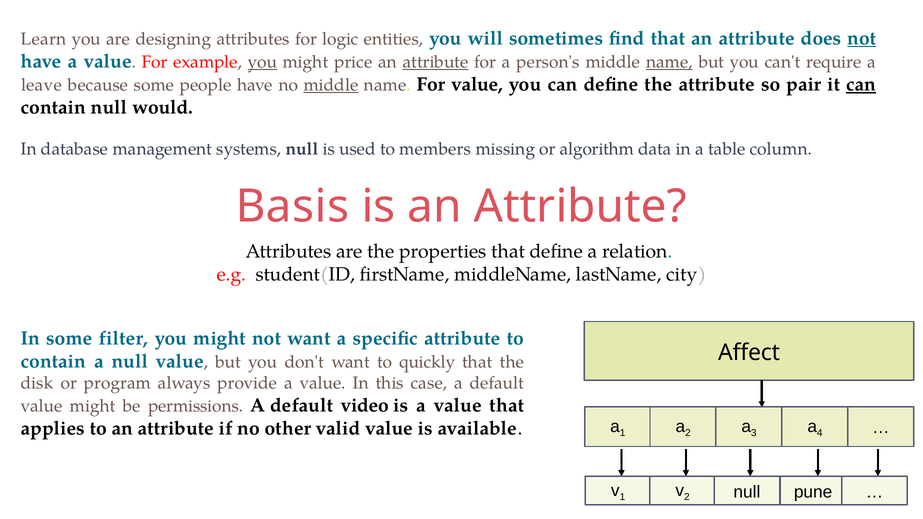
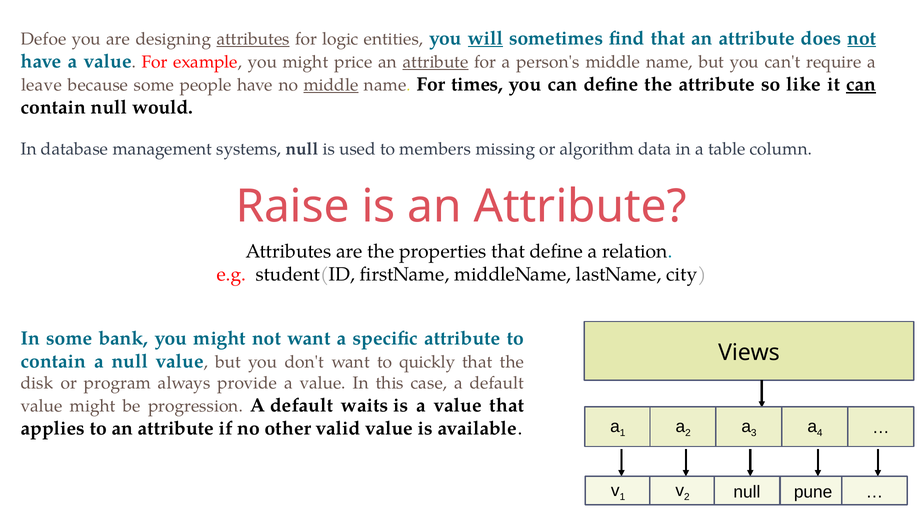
Learn: Learn -> Defoe (44, 39)
attributes underline: none -> present (253, 39)
will underline: none -> present (485, 38)
you underline: present -> none (263, 62)
name underline: present -> none (669, 62)
For value: value -> times (477, 85)
pair: pair -> like (804, 85)
Basis: Basis -> Raise (293, 207)
filter: filter -> bank (123, 338)
Affect: Affect -> Views (749, 353)
permissions: permissions -> progression (195, 406)
video: video -> waits (365, 405)
